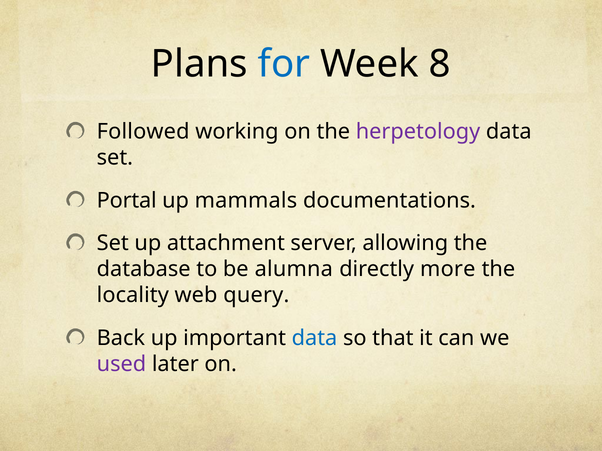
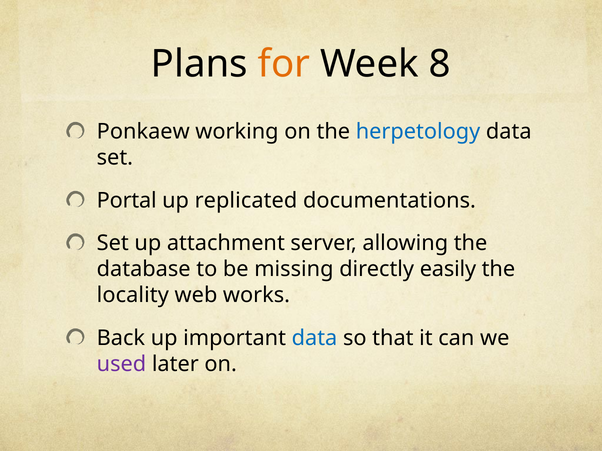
for colour: blue -> orange (284, 64)
Followed: Followed -> Ponkaew (143, 132)
herpetology colour: purple -> blue (418, 132)
mammals: mammals -> replicated (246, 201)
alumna: alumna -> missing (294, 270)
more: more -> easily (448, 270)
query: query -> works (256, 296)
